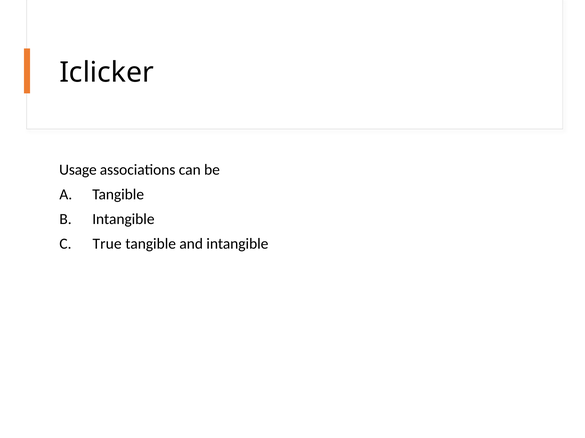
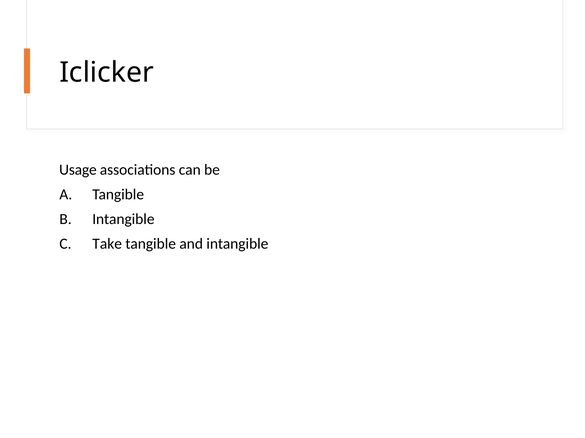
True: True -> Take (107, 244)
